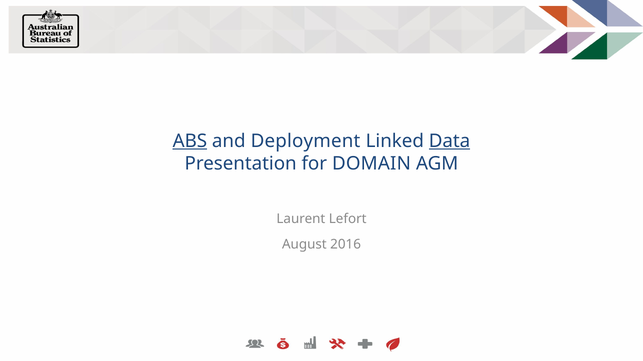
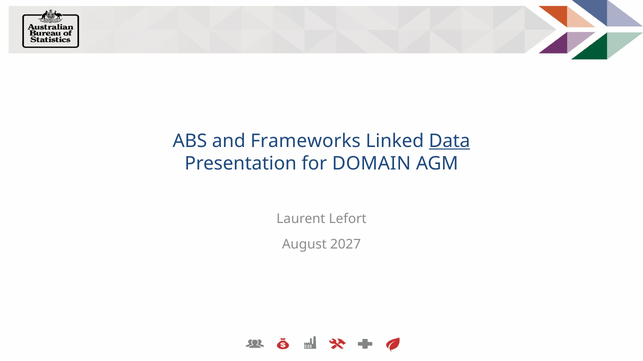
ABS underline: present -> none (190, 141)
Deployment: Deployment -> Frameworks (306, 141)
2016: 2016 -> 2027 (346, 245)
